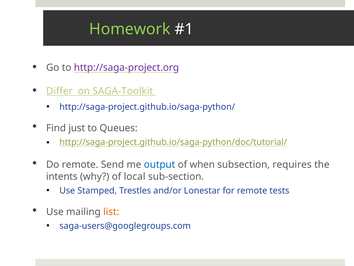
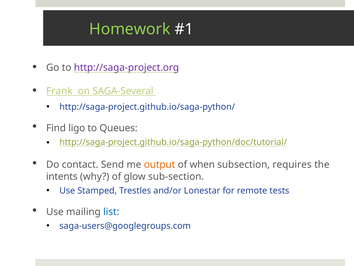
Differ: Differ -> Frank (59, 91)
SAGA-Toolkit: SAGA-Toolkit -> SAGA-Several (123, 91)
just: just -> ligo (77, 128)
Do remote: remote -> contact (80, 164)
output colour: blue -> orange (160, 164)
local: local -> glow (135, 176)
list colour: orange -> blue (111, 211)
